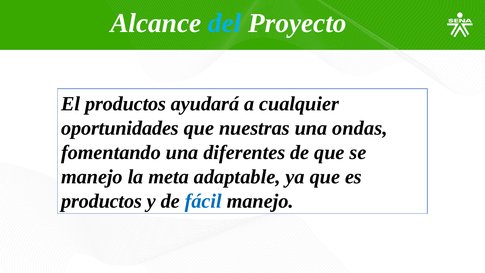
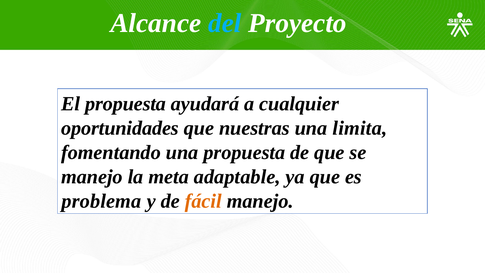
El productos: productos -> propuesta (126, 104)
ondas: ondas -> limita (360, 128)
una diferentes: diferentes -> propuesta (244, 152)
productos: productos -> problema (101, 201)
fácil colour: blue -> orange (203, 201)
